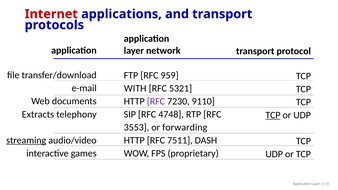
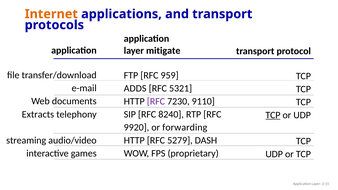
Internet colour: red -> orange (51, 14)
network: network -> mitigate (163, 51)
WITH: WITH -> ADDS (135, 88)
4748: 4748 -> 8240 (171, 114)
3553: 3553 -> 9920 (136, 127)
streaming underline: present -> none (26, 140)
7511: 7511 -> 5279 (180, 140)
